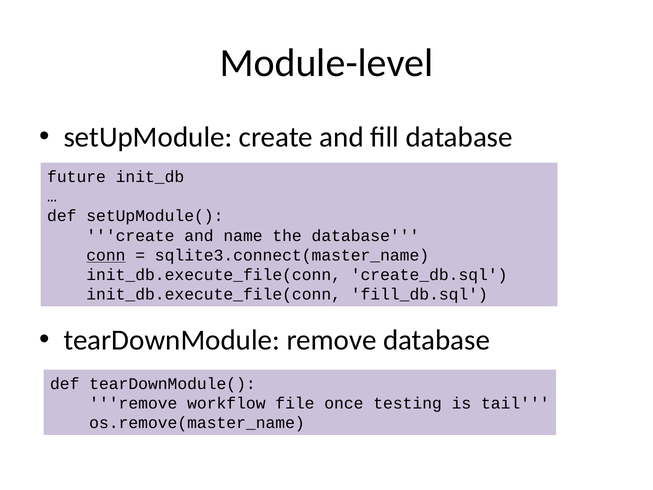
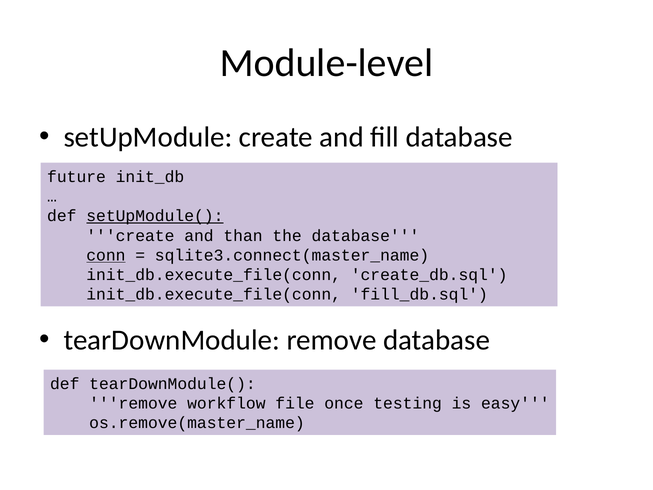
setUpModule( underline: none -> present (155, 216)
name: name -> than (243, 236)
tail: tail -> easy (515, 403)
